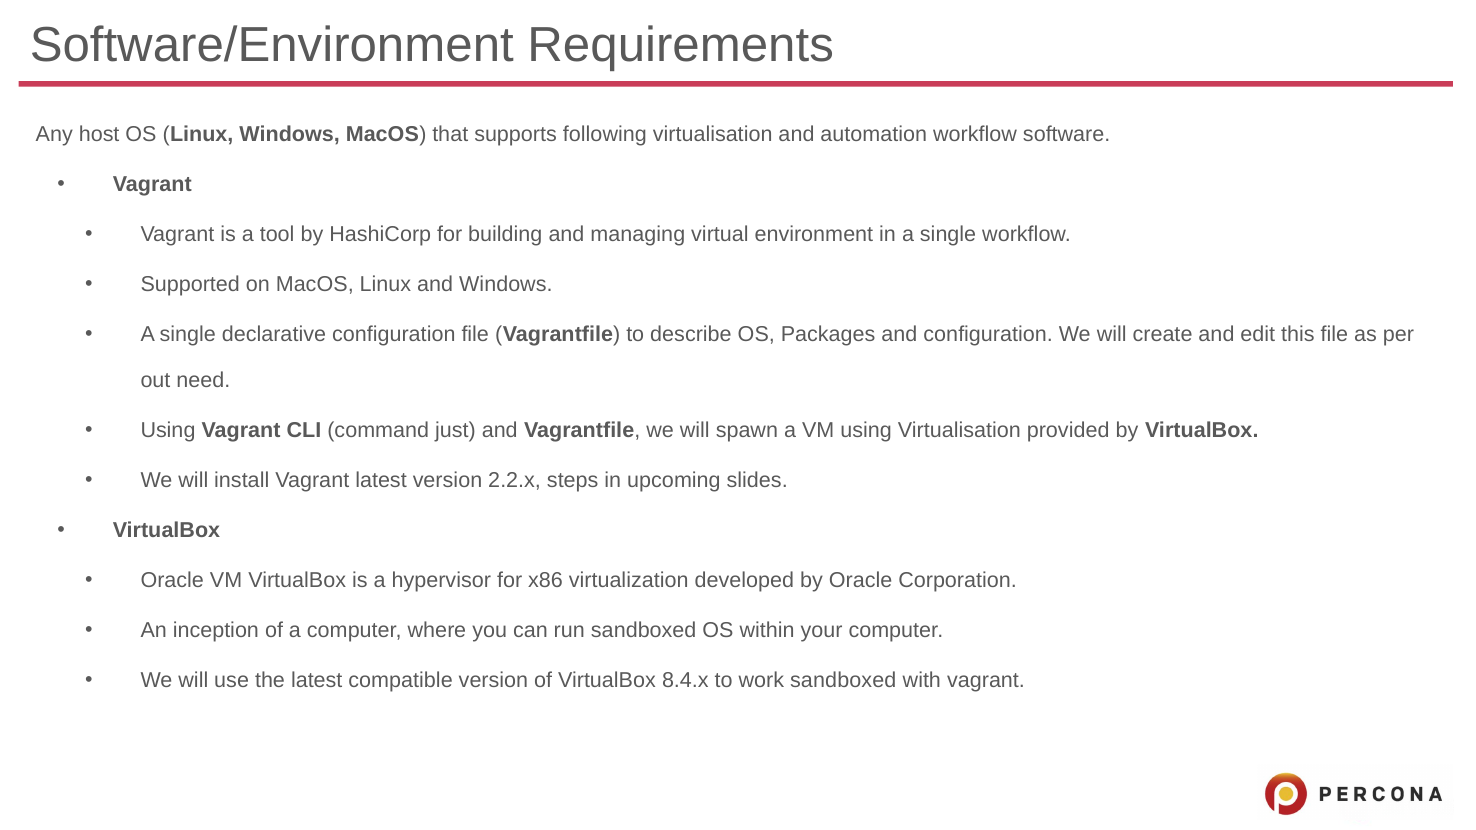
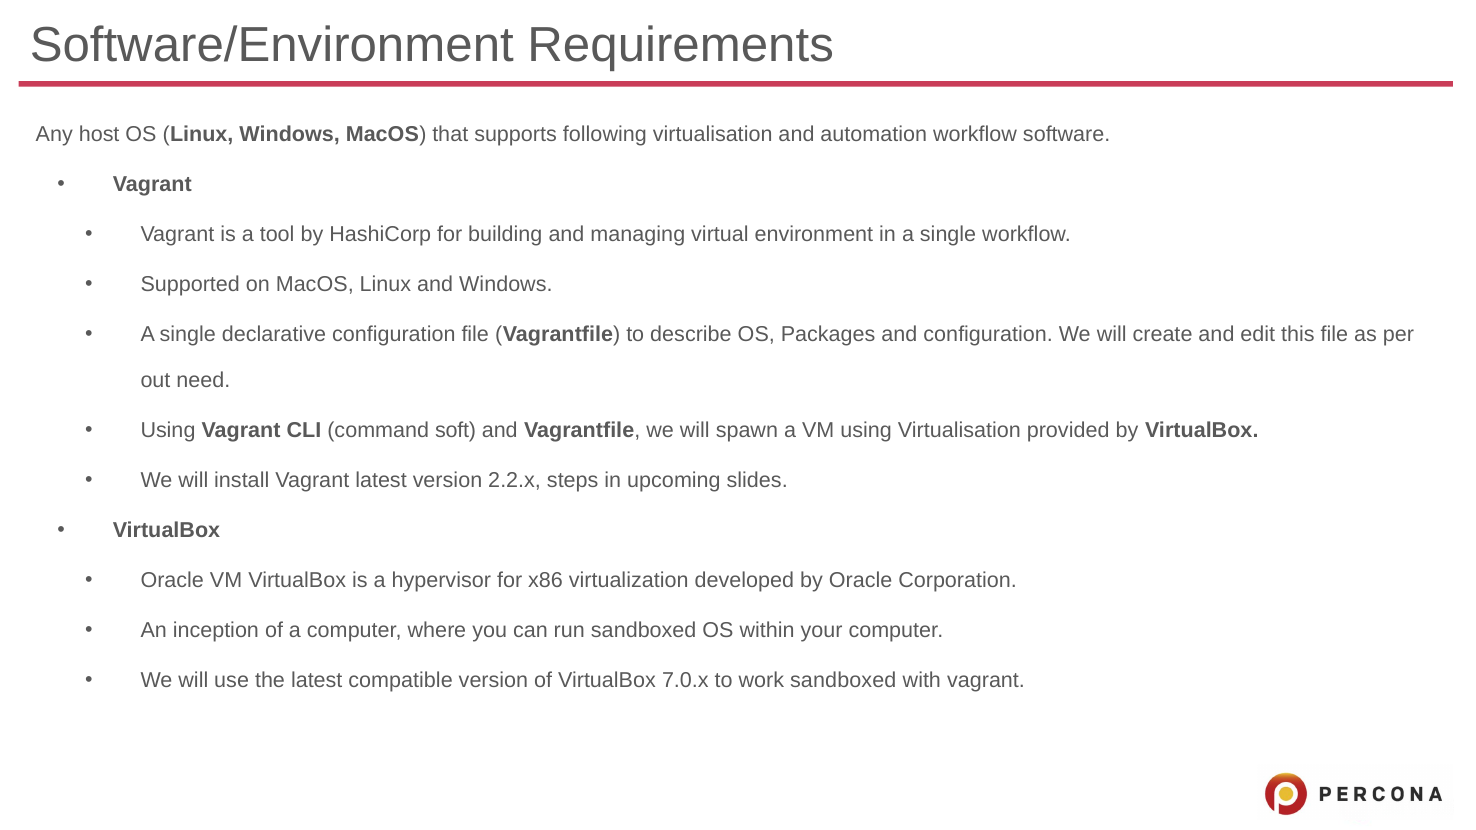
just: just -> soft (456, 431)
8.4.x: 8.4.x -> 7.0.x (685, 680)
